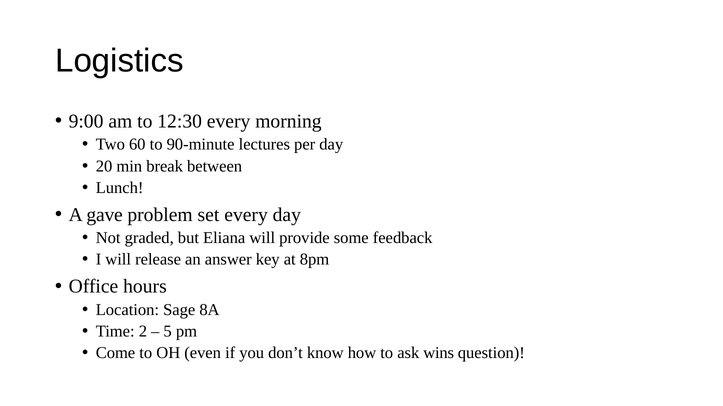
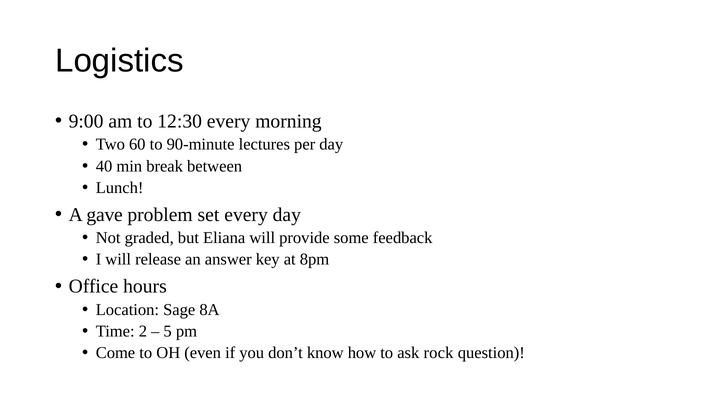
20: 20 -> 40 (104, 166)
wins: wins -> rock (438, 354)
